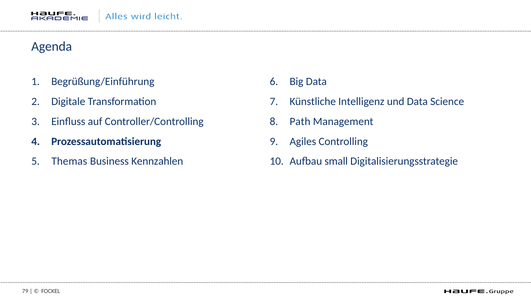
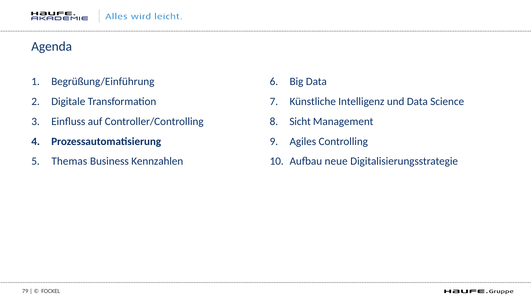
Path: Path -> Sicht (300, 121)
small: small -> neue (336, 161)
